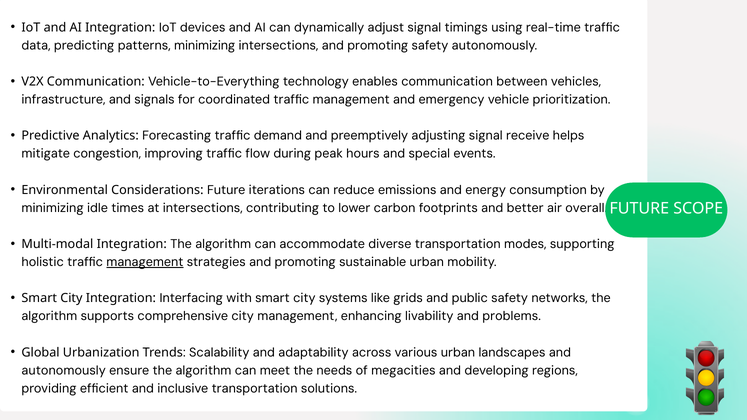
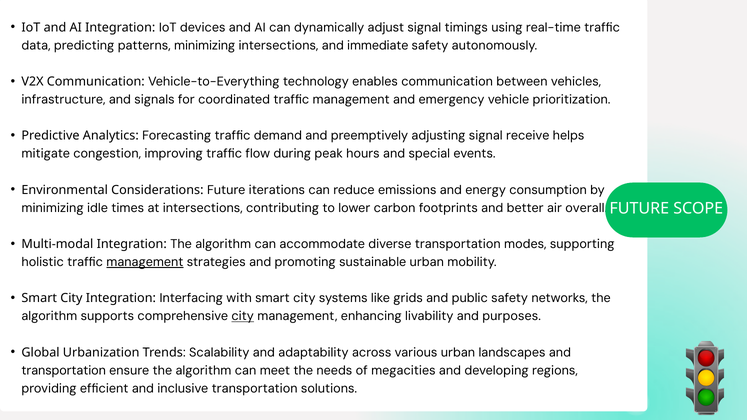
intersections and promoting: promoting -> immediate (378, 46)
city underline: none -> present (243, 316)
problems: problems -> purposes (512, 316)
autonomously: autonomously -> transportation (64, 371)
